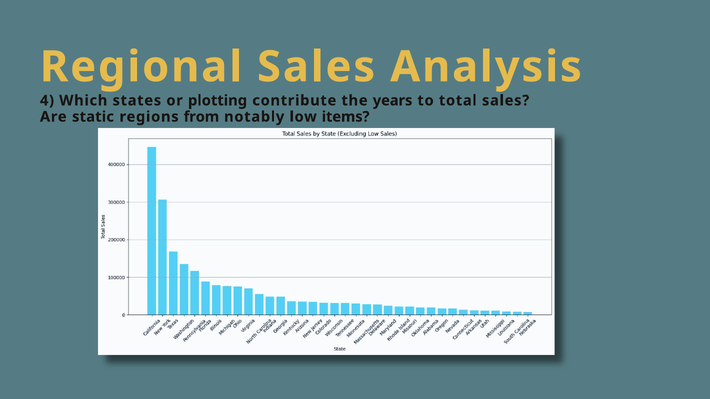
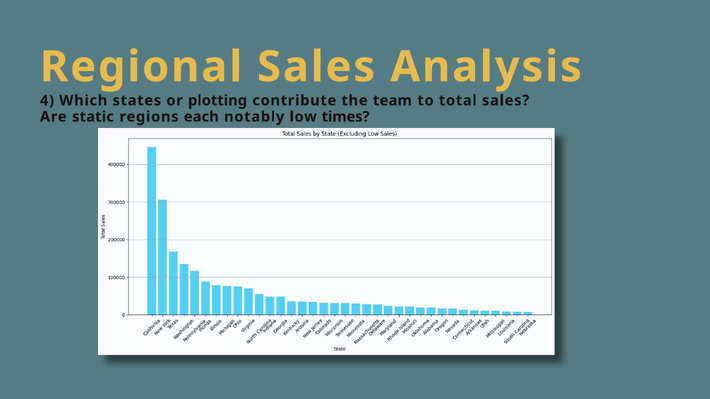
years: years -> team (392, 101)
from: from -> each (201, 117)
items: items -> times (346, 117)
